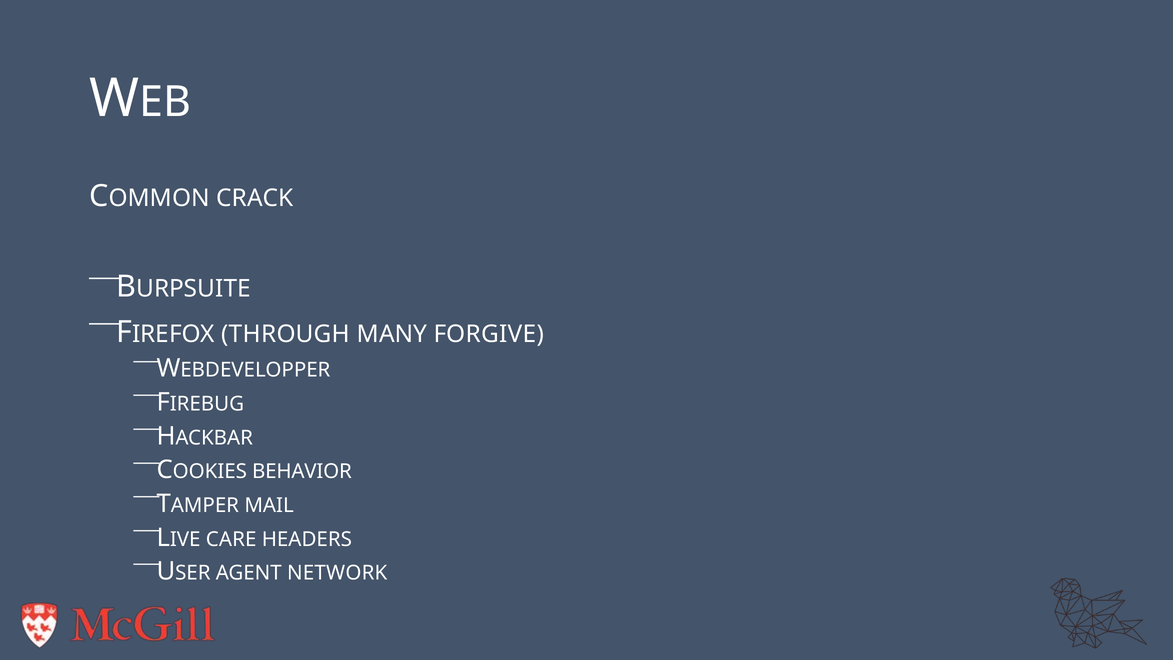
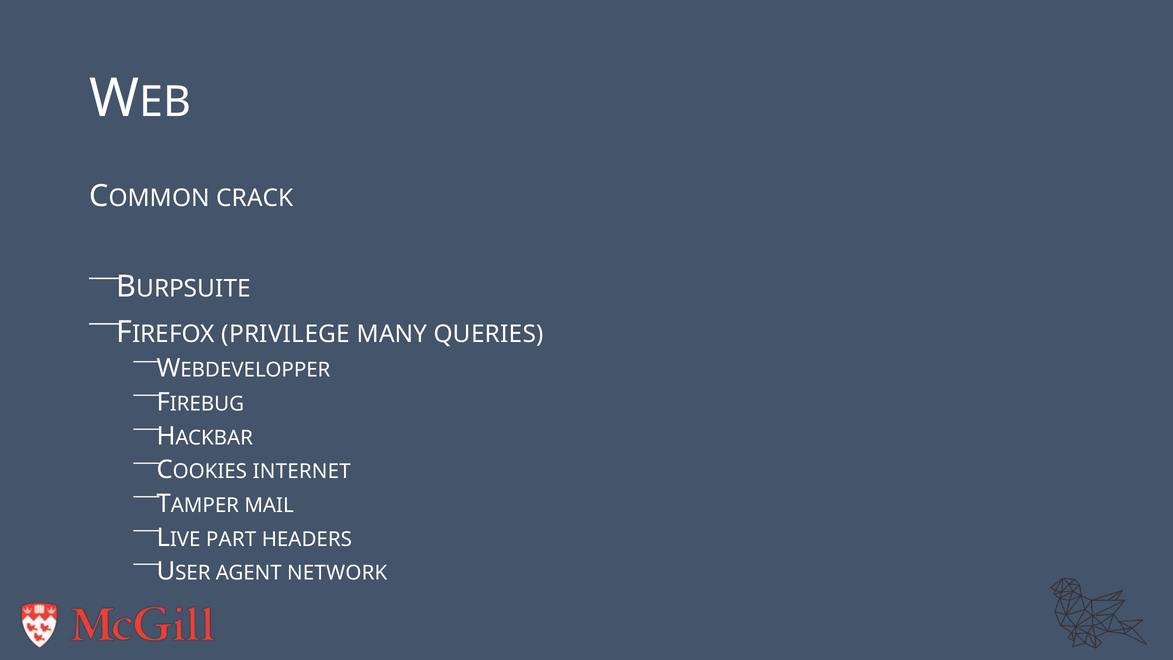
THROUGH: THROUGH -> PRIVILEGE (286, 334)
FORGIVE: FORGIVE -> QUERIES (489, 334)
BEHAVIOR: BEHAVIOR -> INTERNET (302, 472)
CARE: CARE -> PART (231, 539)
